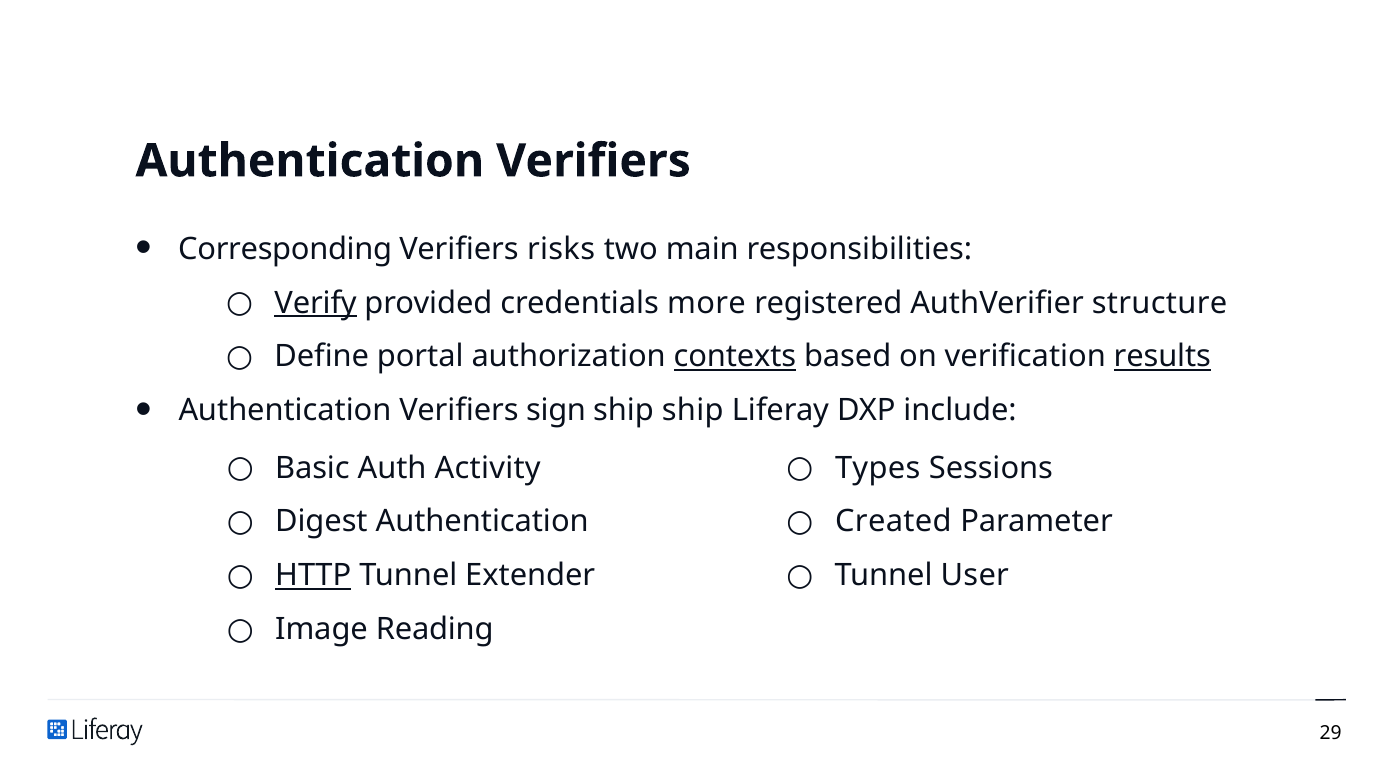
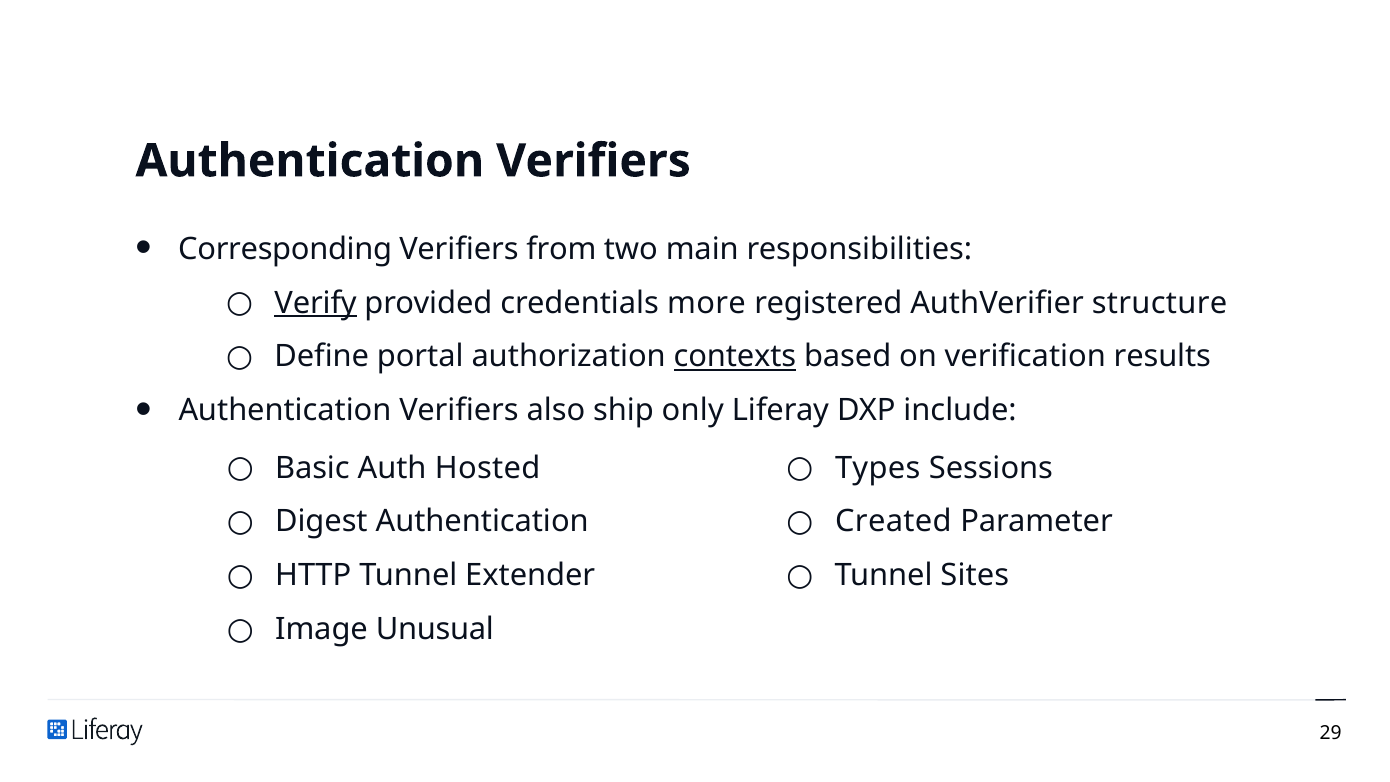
risks: risks -> from (561, 249)
results underline: present -> none (1162, 357)
sign: sign -> also (556, 411)
ship ship: ship -> only (693, 411)
Activity: Activity -> Hosted (488, 468)
HTTP underline: present -> none (313, 575)
User: User -> Sites (975, 575)
Reading: Reading -> Unusual (435, 629)
